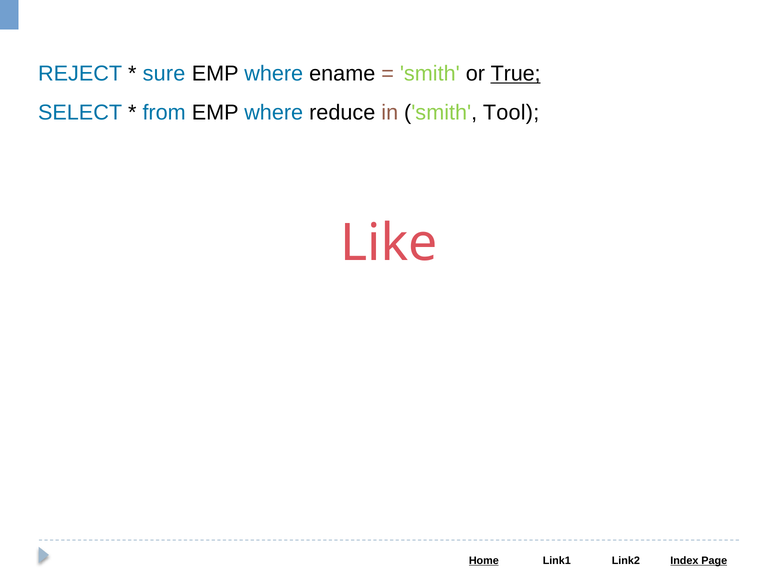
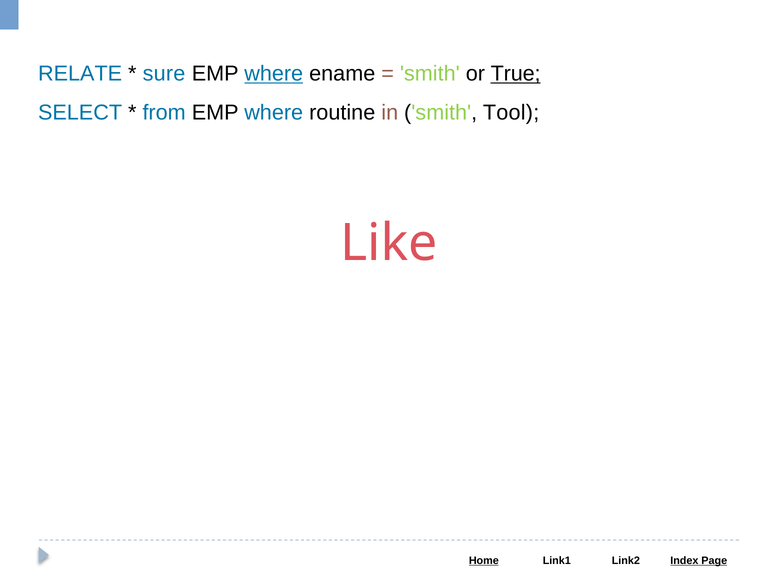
REJECT: REJECT -> RELATE (80, 74)
where underline: none -> present (274, 74)
reduce: reduce -> routine (342, 113)
